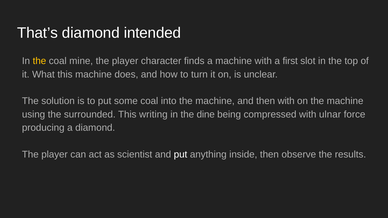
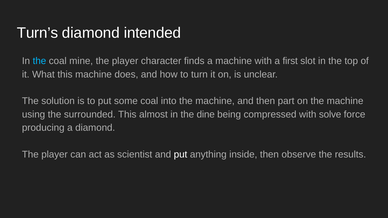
That’s: That’s -> Turn’s (38, 33)
the colour: yellow -> light blue (39, 61)
then with: with -> part (286, 101)
writing: writing -> almost (153, 115)
ulnar: ulnar -> solve (330, 115)
